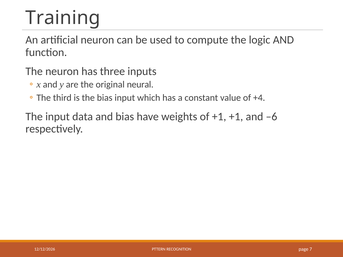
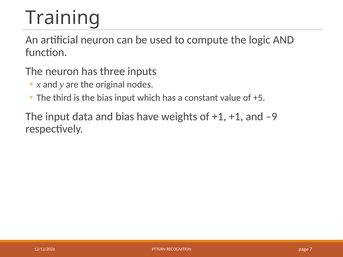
neural: neural -> nodes (140, 85)
+4: +4 -> +5 (259, 98)
–6: –6 -> –9 (272, 117)
